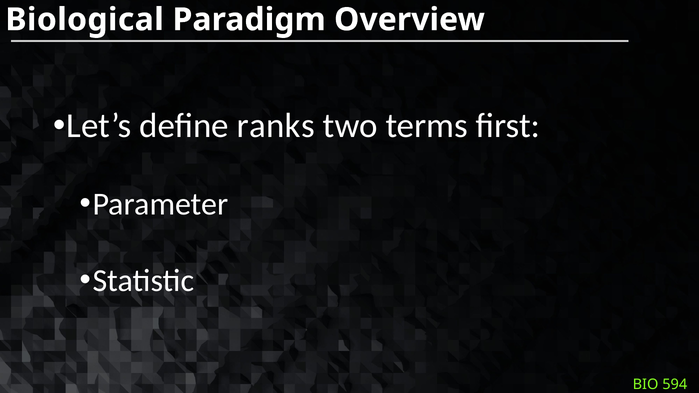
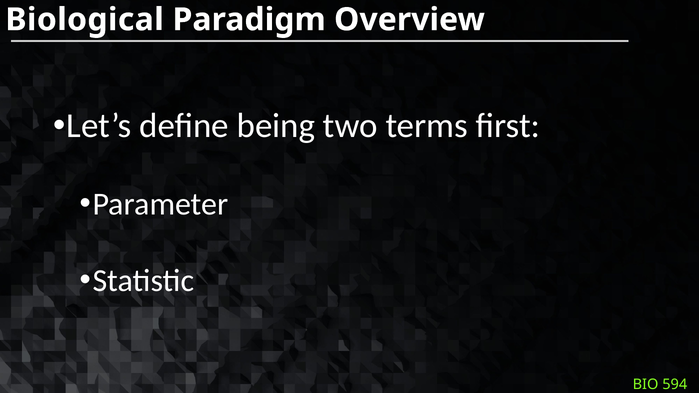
ranks: ranks -> being (276, 126)
